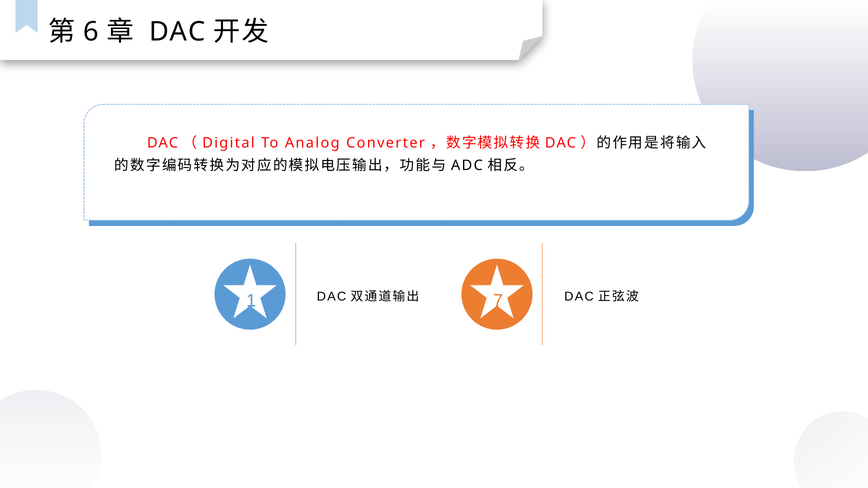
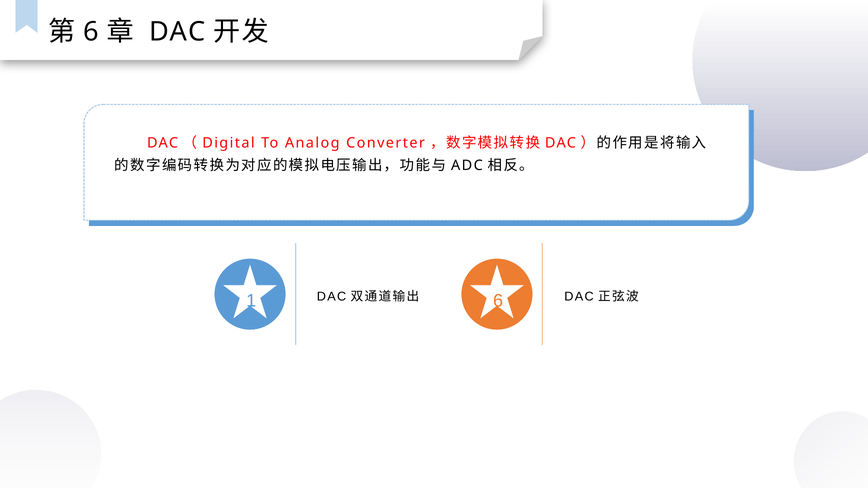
1 7: 7 -> 6 (498, 301)
